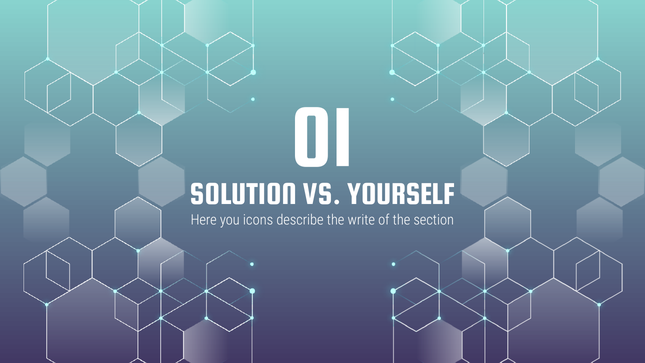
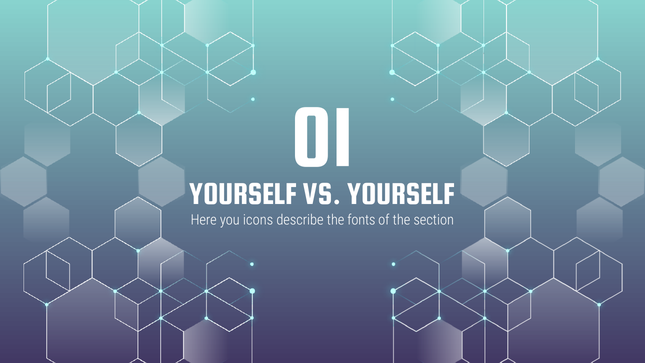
SOLUTION: SOLUTION -> YOURSELF (243, 194)
write: write -> fonts (361, 220)
